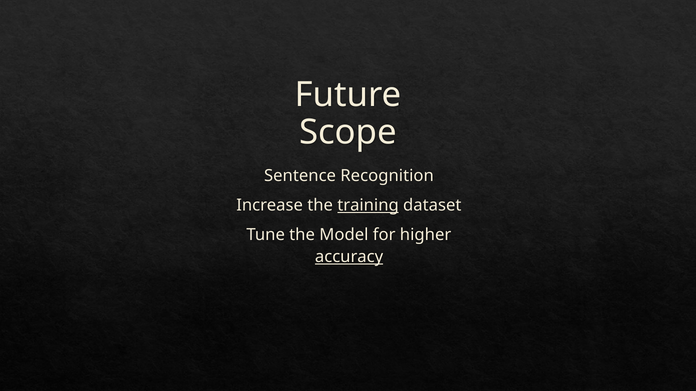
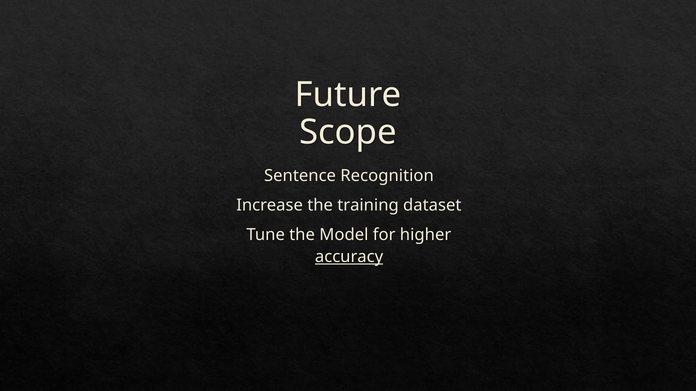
training underline: present -> none (368, 206)
